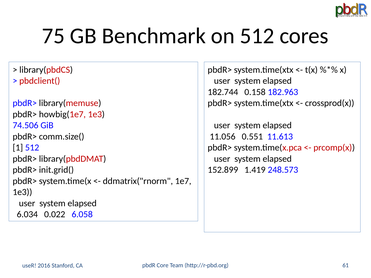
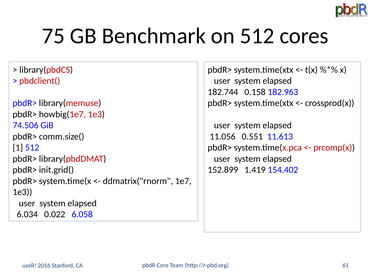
248.573: 248.573 -> 154.402 (283, 170)
